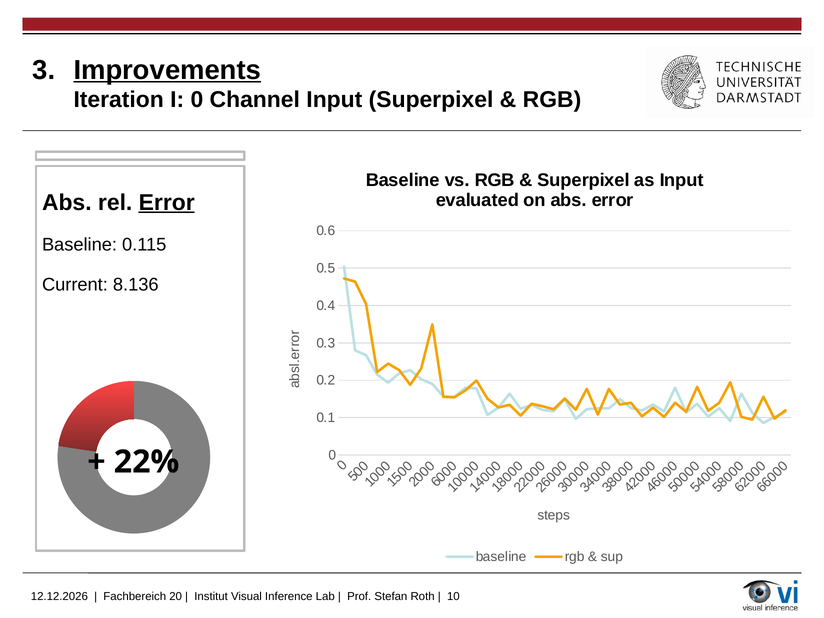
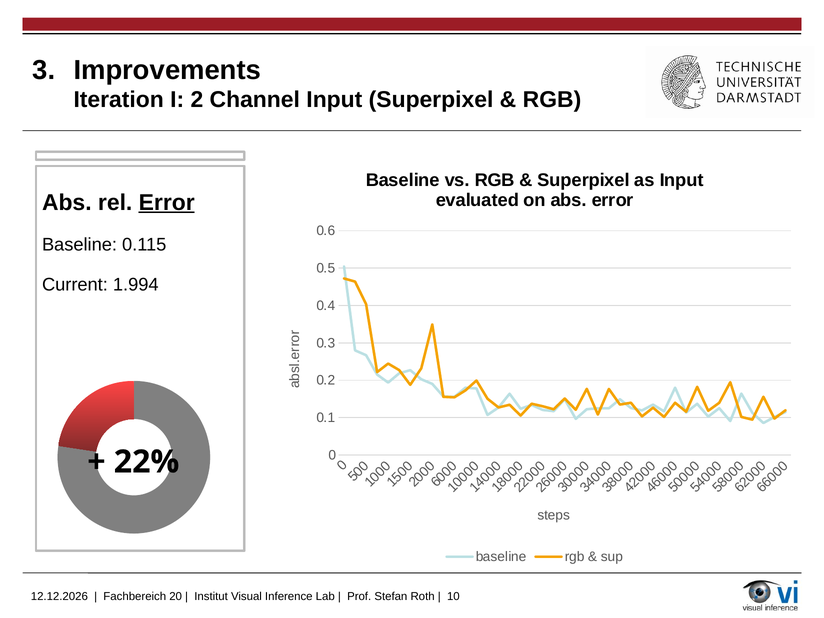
Improvements underline: present -> none (167, 70)
I 0: 0 -> 2 (197, 100)
8.136: 8.136 -> 1.994 (136, 285)
